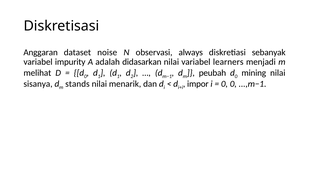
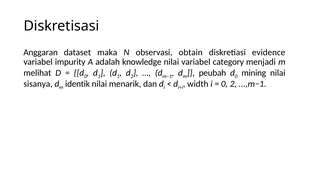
noise: noise -> maka (107, 52)
always: always -> obtain (191, 52)
sebanyak: sebanyak -> evidence (269, 52)
didasarkan: didasarkan -> knowledge (142, 62)
learners: learners -> category (228, 62)
stands: stands -> identik (78, 84)
impor: impor -> width (198, 84)
0 0: 0 -> 2 (233, 84)
